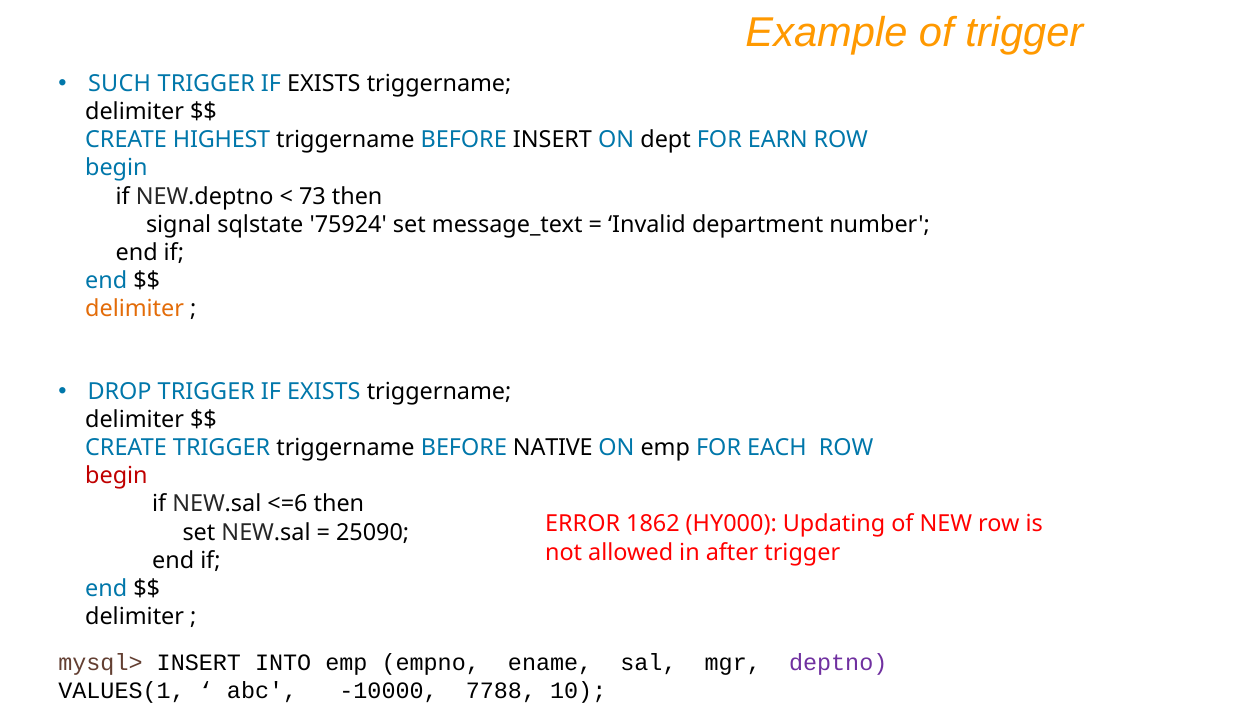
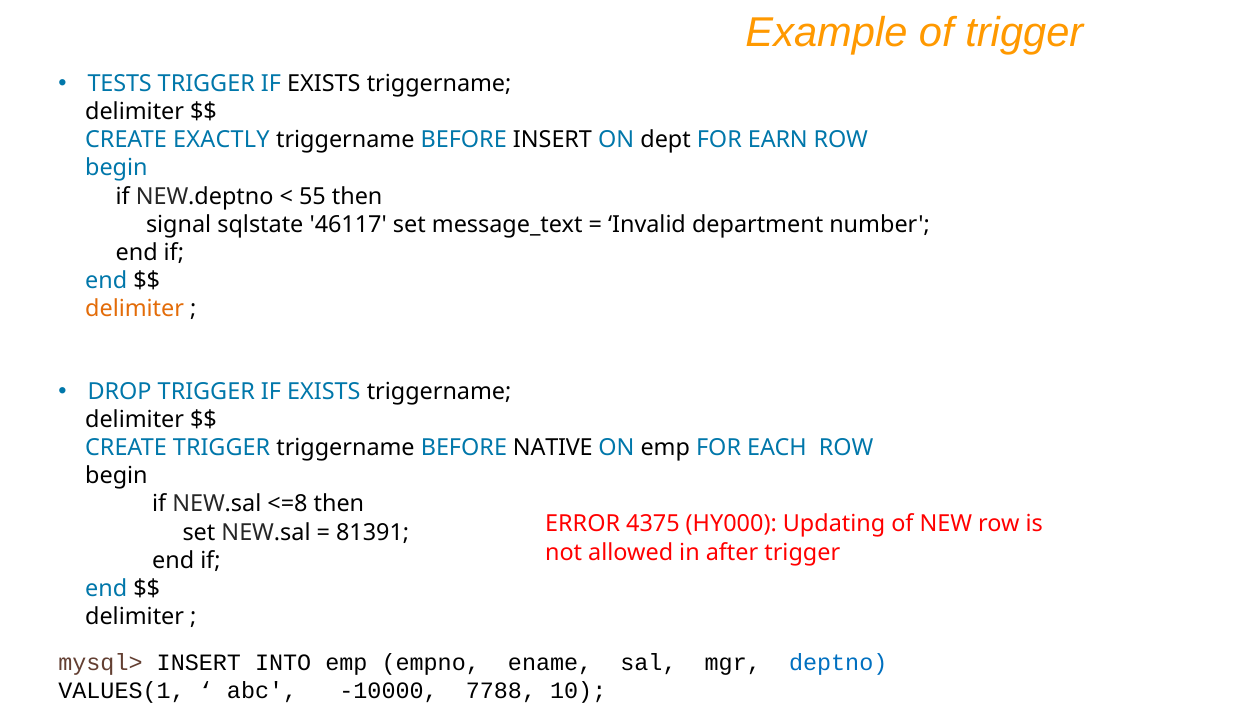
SUCH: SUCH -> TESTS (120, 84)
HIGHEST: HIGHEST -> EXACTLY (221, 140)
73: 73 -> 55 (312, 196)
75924: 75924 -> 46117 (348, 224)
begin colour: red -> black (116, 476)
<=6: <=6 -> <=8 (287, 504)
1862: 1862 -> 4375 (653, 524)
25090: 25090 -> 81391 (373, 532)
deptno colour: purple -> blue (838, 662)
